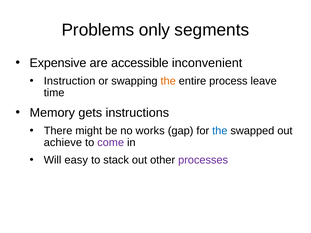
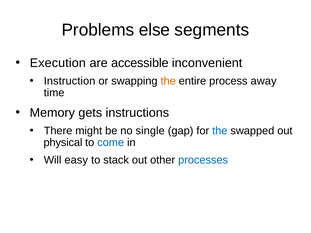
only: only -> else (154, 30)
Expensive: Expensive -> Execution (58, 63)
leave: leave -> away (264, 81)
works: works -> single (150, 131)
achieve: achieve -> physical (63, 143)
come colour: purple -> blue (111, 143)
processes colour: purple -> blue (203, 160)
